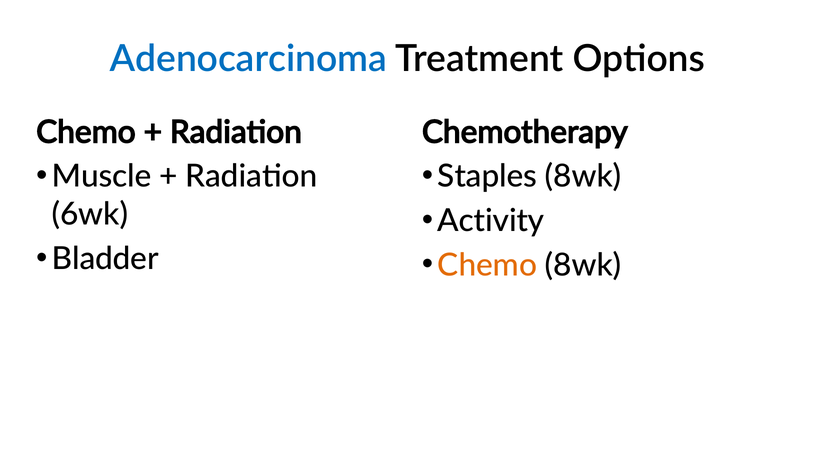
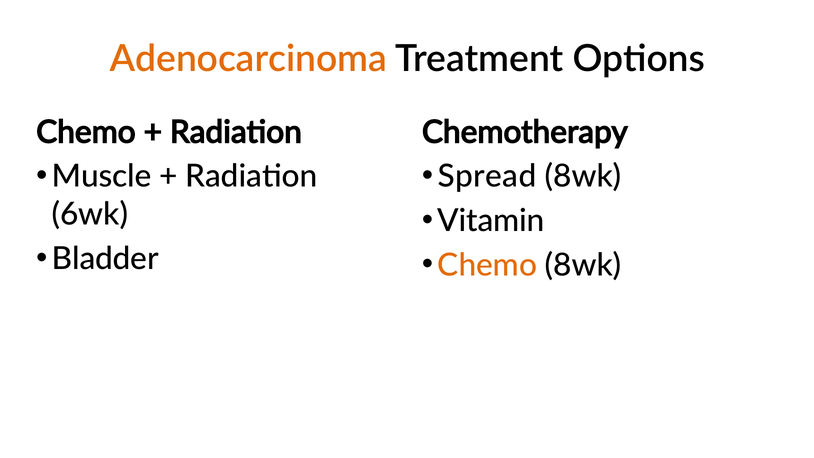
Adenocarcinoma colour: blue -> orange (248, 59)
Staples: Staples -> Spread (487, 176)
Activity: Activity -> Vitamin (491, 221)
